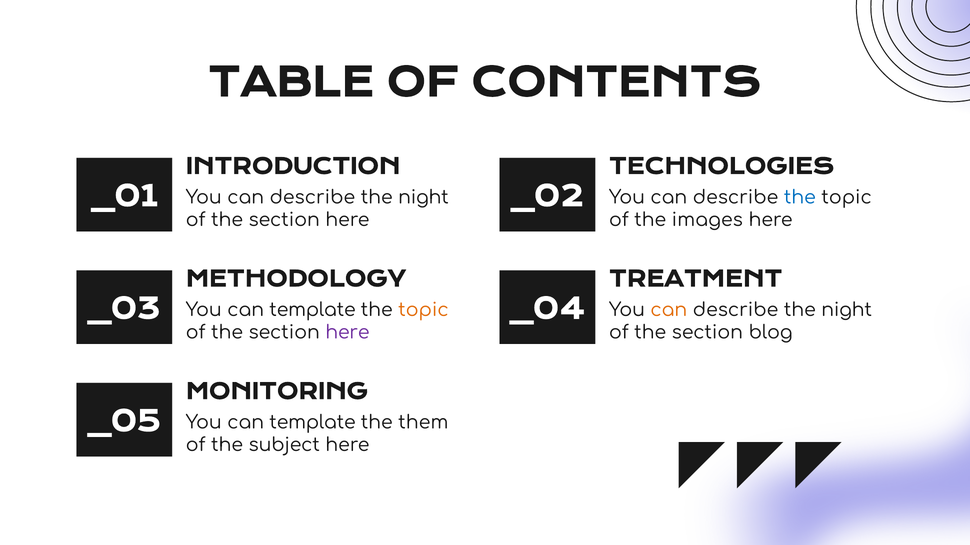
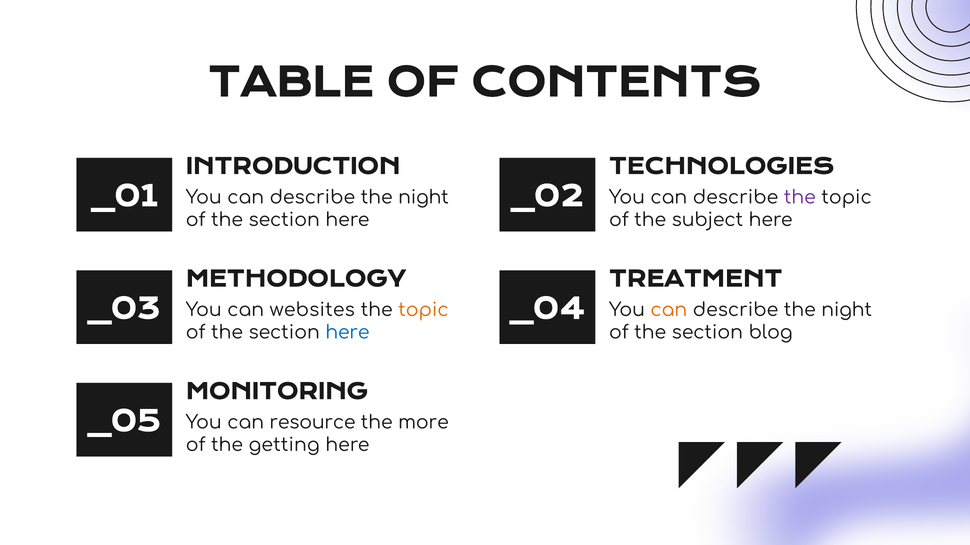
the colour: blue -> purple (800, 198)
images: images -> subject (707, 220)
_03 You can template: template -> websites (312, 310)
here colour: purple -> blue (348, 333)
_05 You can template: template -> resource (313, 423)
them: them -> more (423, 423)
subject: subject -> getting (284, 446)
